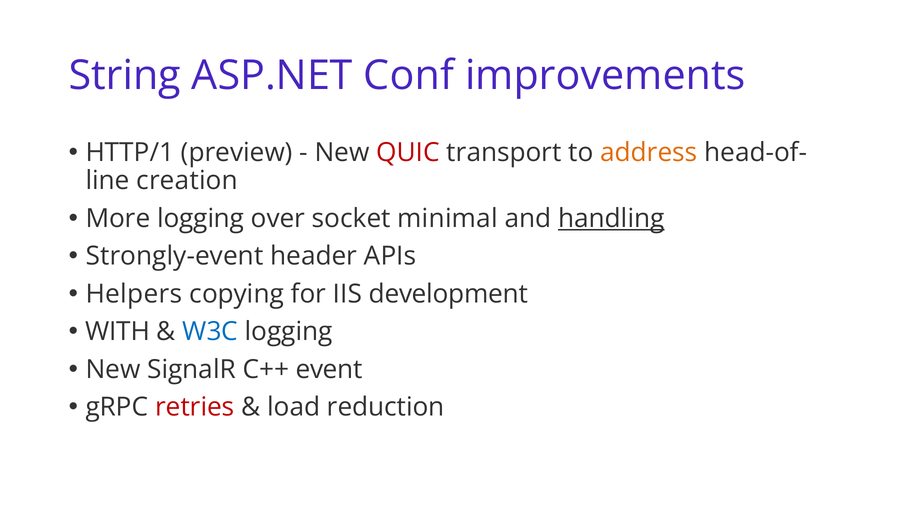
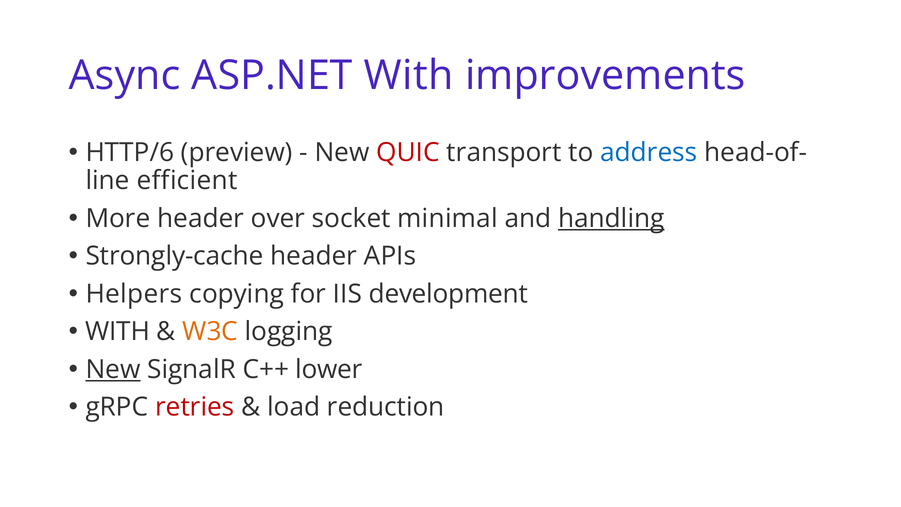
String: String -> Async (125, 76)
ASP.NET Conf: Conf -> With (409, 76)
HTTP/1: HTTP/1 -> HTTP/6 (130, 152)
address colour: orange -> blue (649, 152)
creation: creation -> efficient (187, 181)
More logging: logging -> header (201, 218)
Strongly-event: Strongly-event -> Strongly-cache (175, 256)
W3C colour: blue -> orange (210, 332)
New underline: none -> present (113, 369)
event: event -> lower (329, 369)
